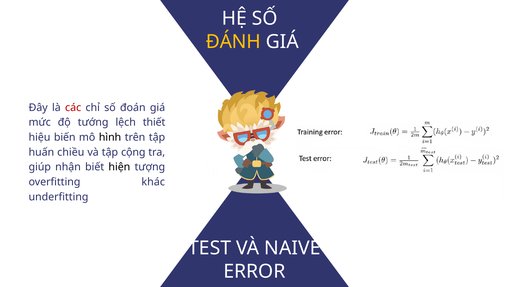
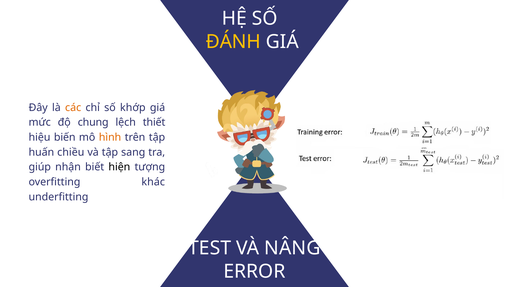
các colour: red -> orange (73, 107)
đoán: đoán -> khớp (133, 107)
tướng: tướng -> chung (93, 122)
hình colour: black -> orange (110, 137)
cộng: cộng -> sang (133, 152)
NAIVE: NAIVE -> NÂNG (292, 248)
